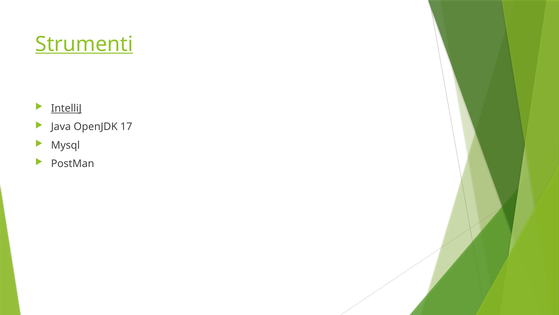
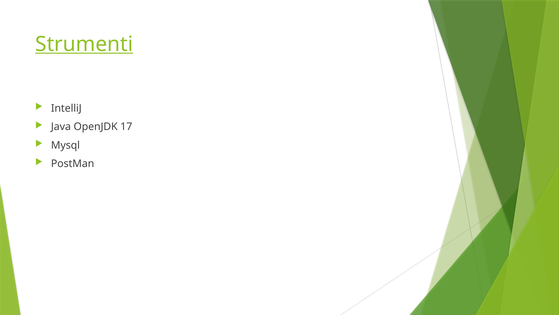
IntelliJ underline: present -> none (66, 108)
